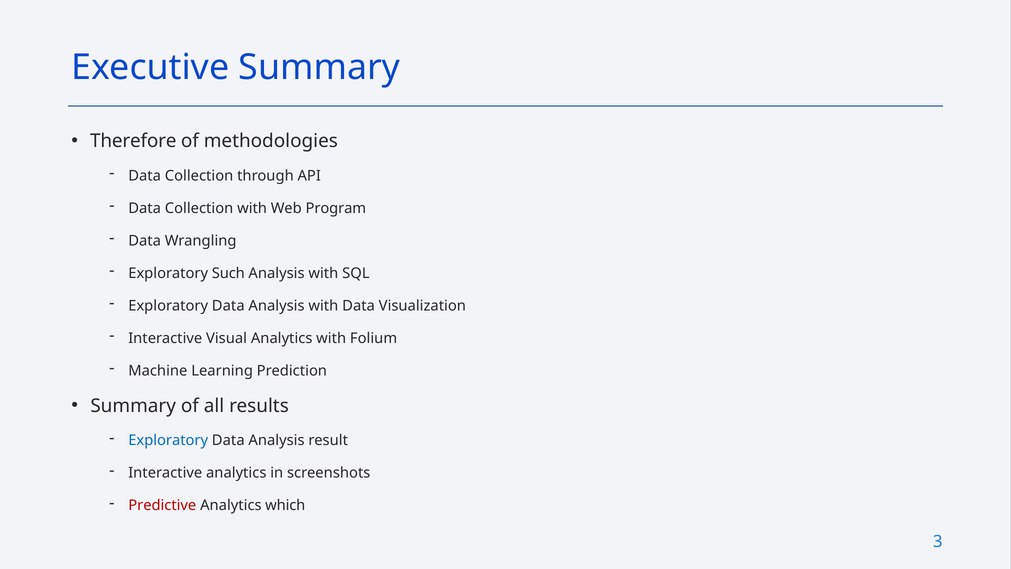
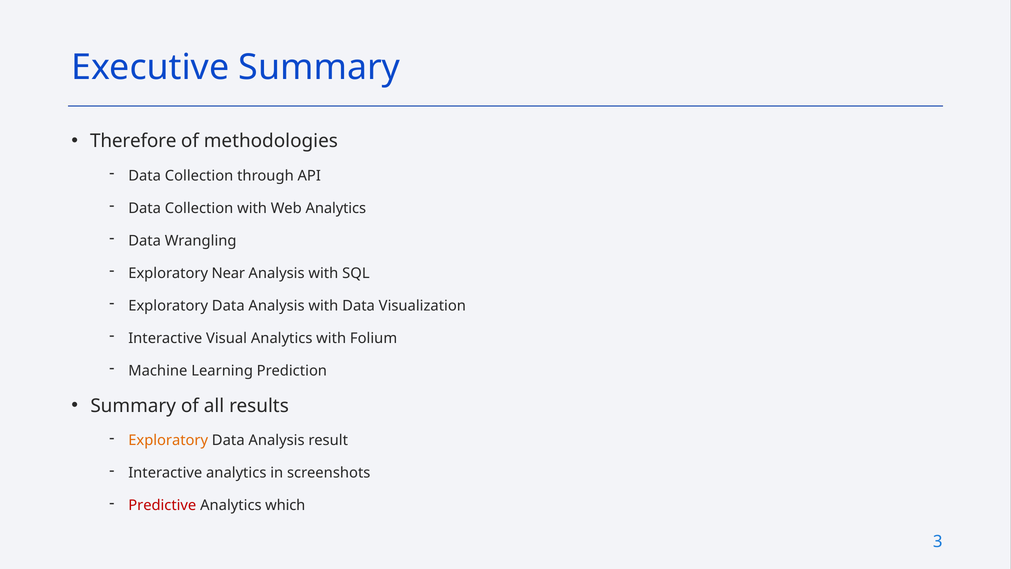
Web Program: Program -> Analytics (336, 208)
Such: Such -> Near (228, 273)
Exploratory colour: blue -> orange (168, 440)
